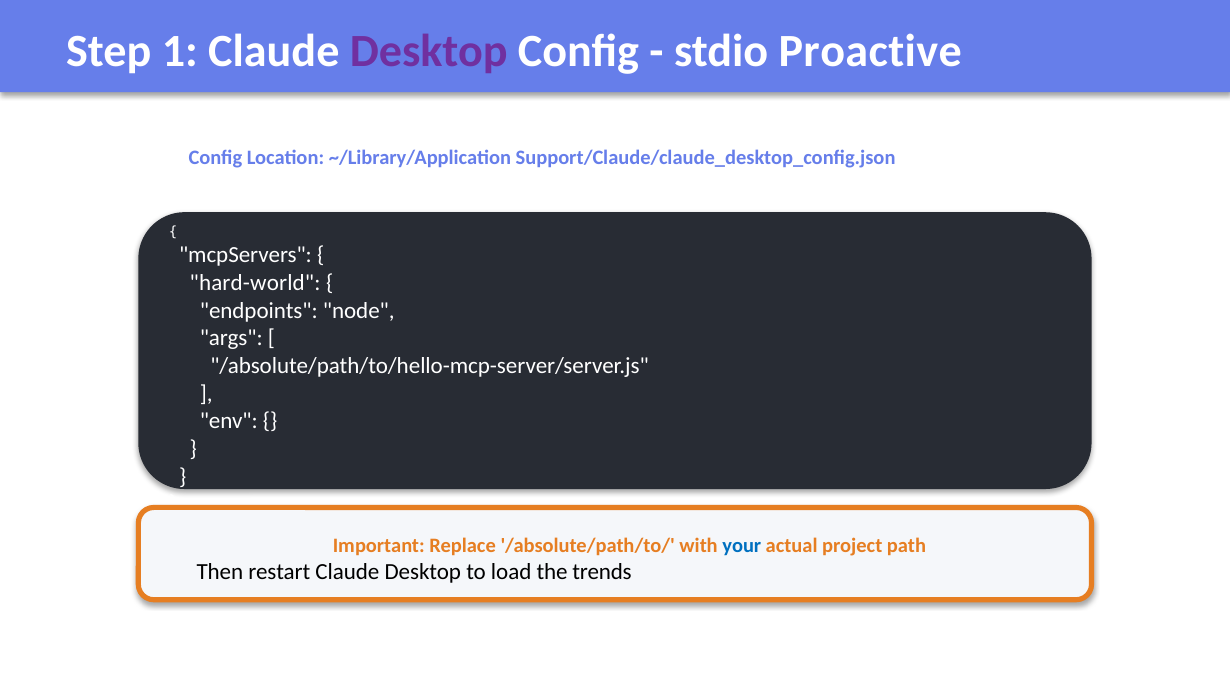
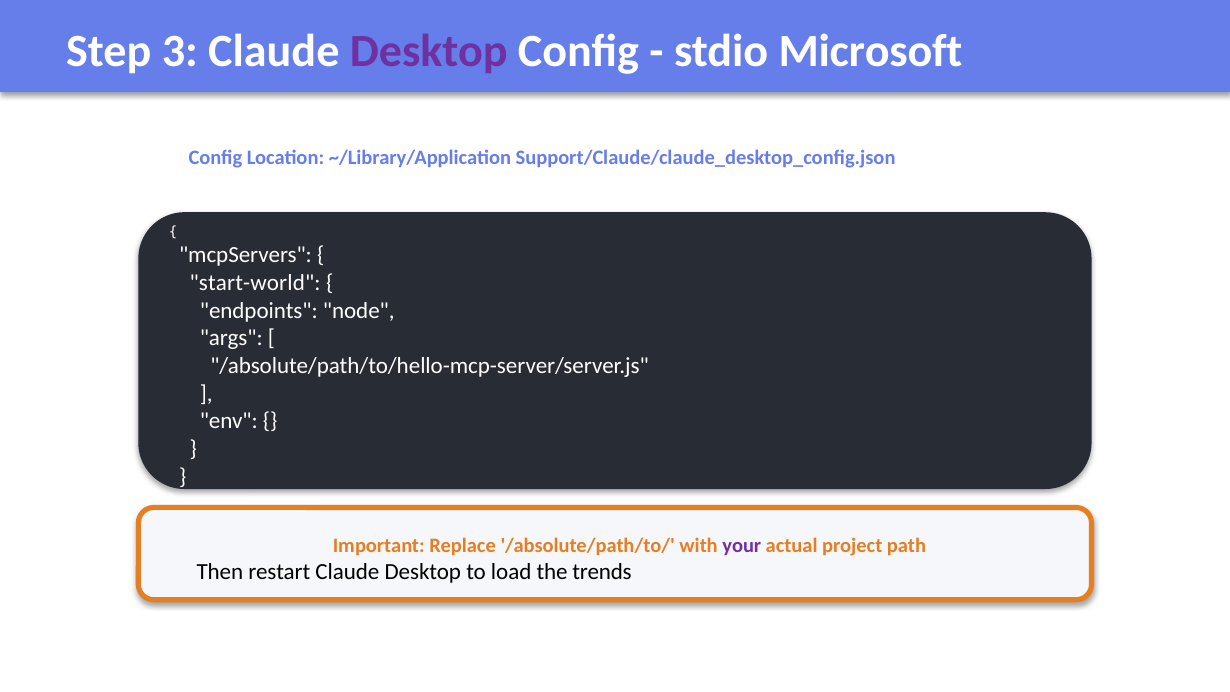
1: 1 -> 3 (180, 51)
Proactive: Proactive -> Microsoft (870, 51)
hard-world: hard-world -> start-world (255, 283)
your colour: blue -> purple (742, 546)
